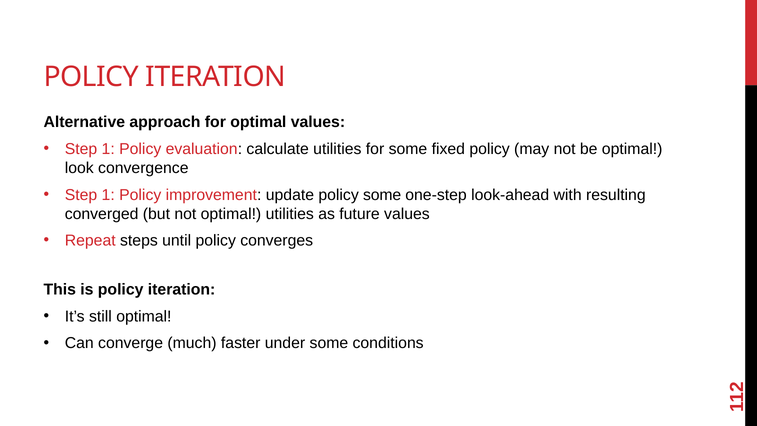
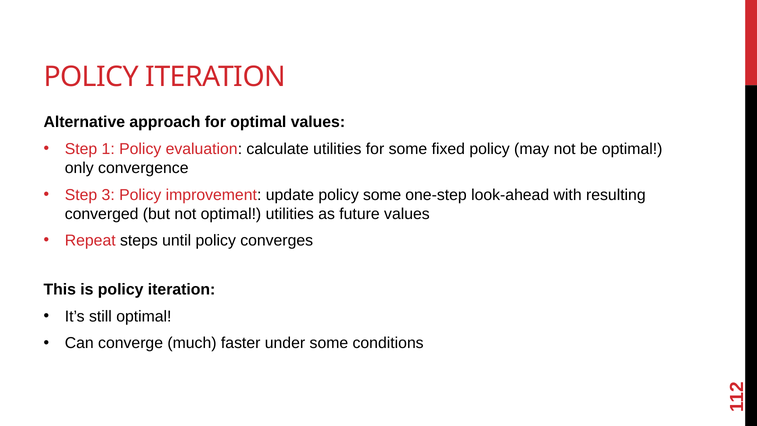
look: look -> only (79, 168)
1: 1 -> 3 (108, 195)
